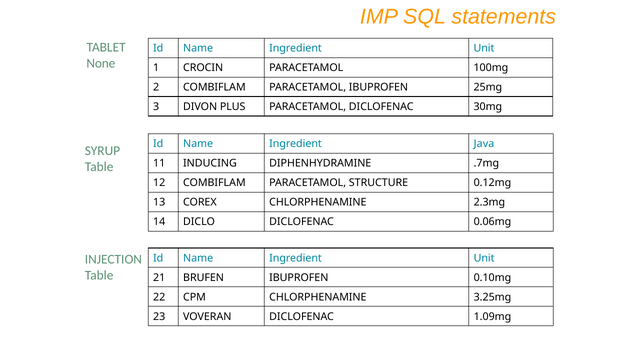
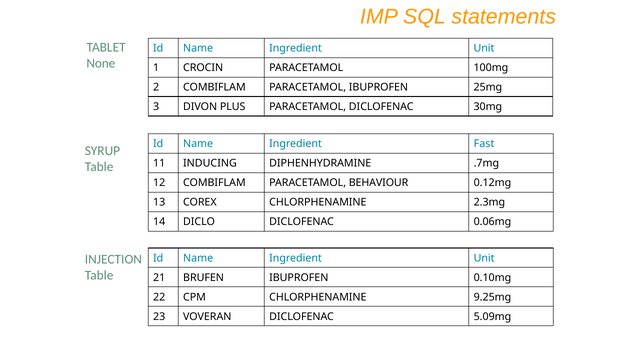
Java: Java -> Fast (484, 144)
STRUCTURE: STRUCTURE -> BEHAVIOUR (379, 183)
3.25mg: 3.25mg -> 9.25mg (492, 298)
1.09mg: 1.09mg -> 5.09mg (492, 317)
